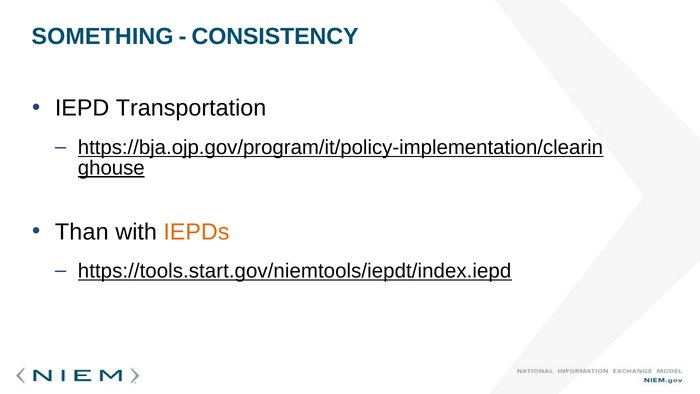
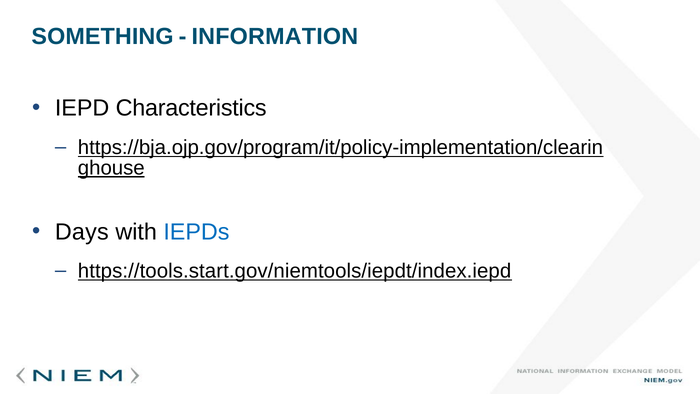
CONSISTENCY: CONSISTENCY -> INFORMATION (275, 36)
Transportation: Transportation -> Characteristics (191, 108)
Than: Than -> Days (82, 232)
IEPDs colour: orange -> blue (196, 232)
